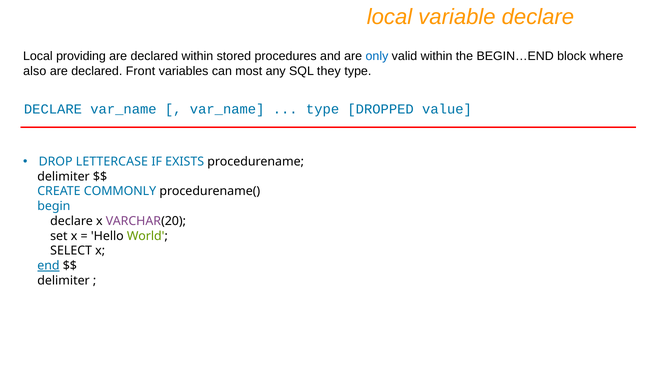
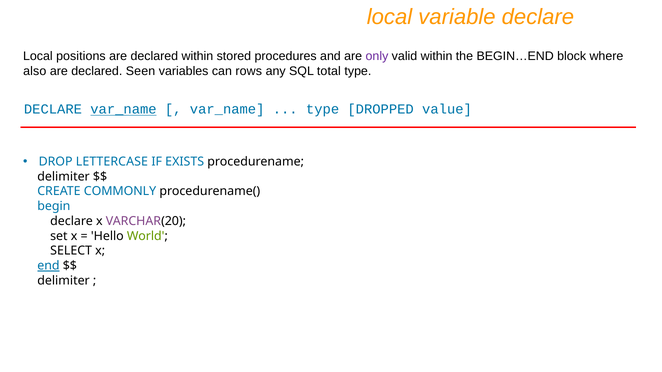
providing: providing -> positions (81, 56)
only colour: blue -> purple (377, 56)
Front: Front -> Seen (141, 71)
most: most -> rows (249, 71)
they: they -> total (329, 71)
var_name underline: none -> present (123, 109)
